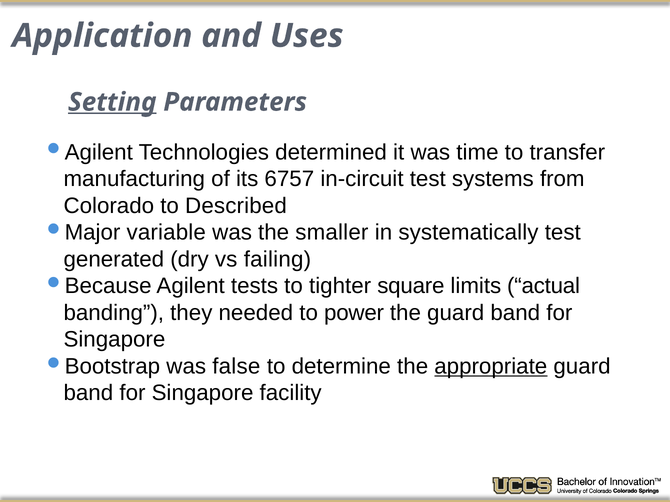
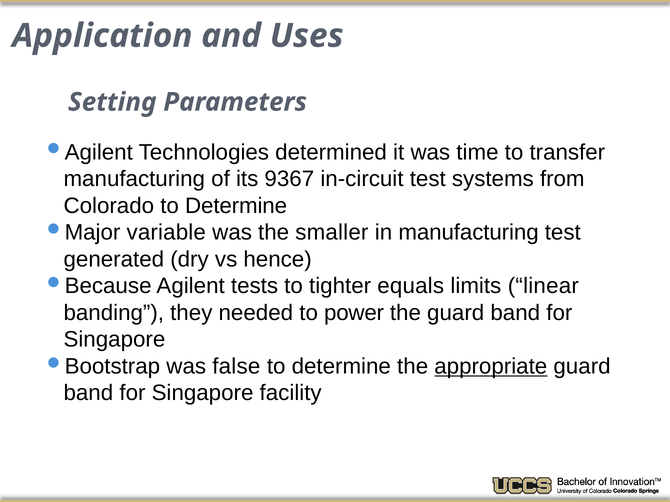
Setting underline: present -> none (112, 102)
6757: 6757 -> 9367 (289, 179)
Colorado to Described: Described -> Determine (236, 206)
in systematically: systematically -> manufacturing (469, 233)
failing: failing -> hence (278, 260)
square: square -> equals (411, 286)
actual: actual -> linear (543, 286)
